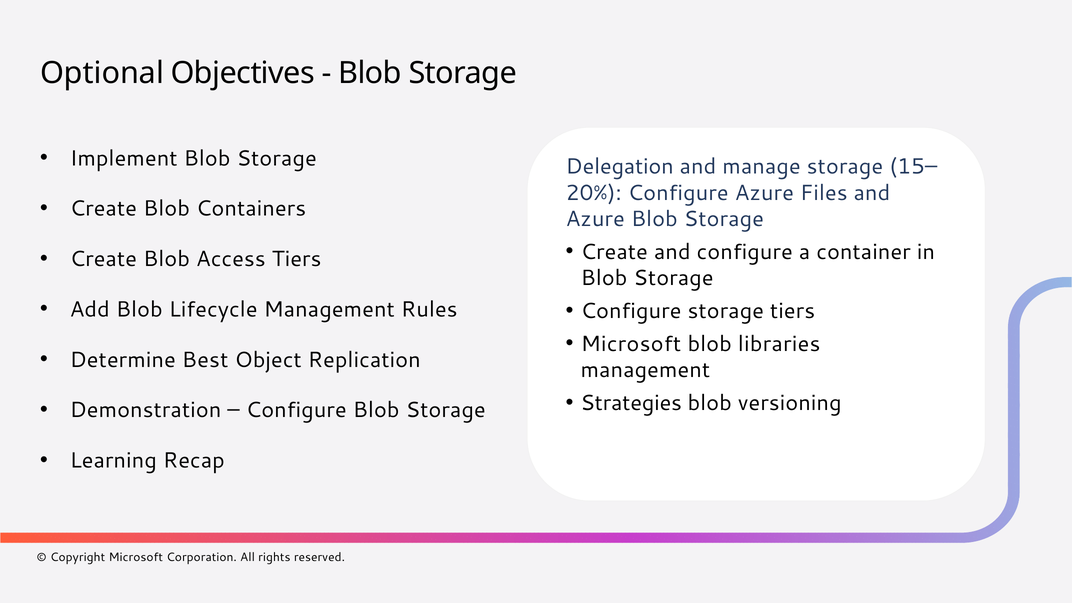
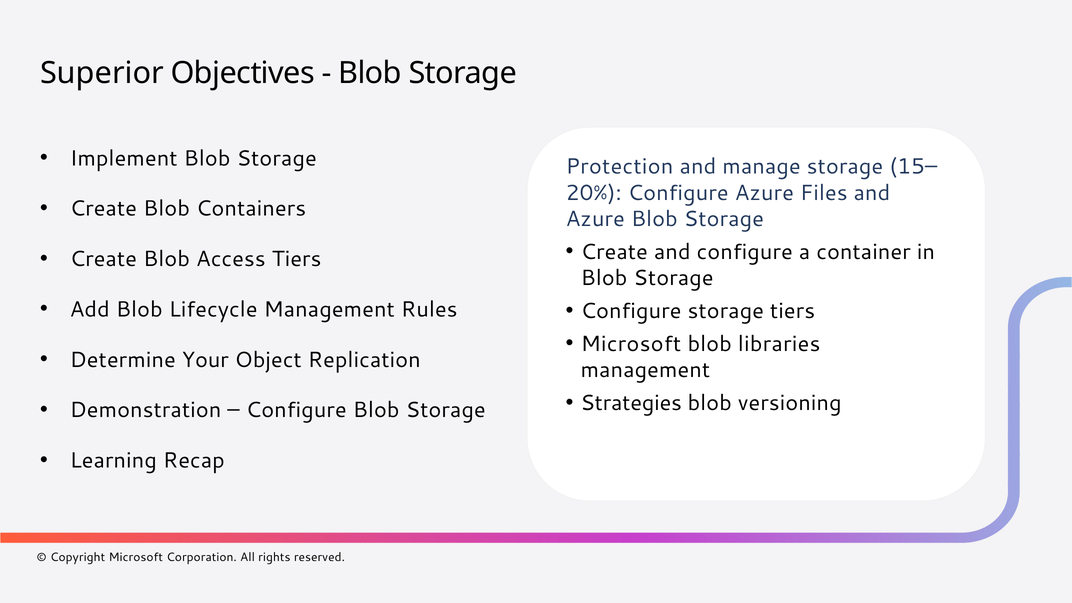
Optional: Optional -> Superior (102, 73)
Delegation: Delegation -> Protection (619, 166)
Best: Best -> Your (205, 360)
